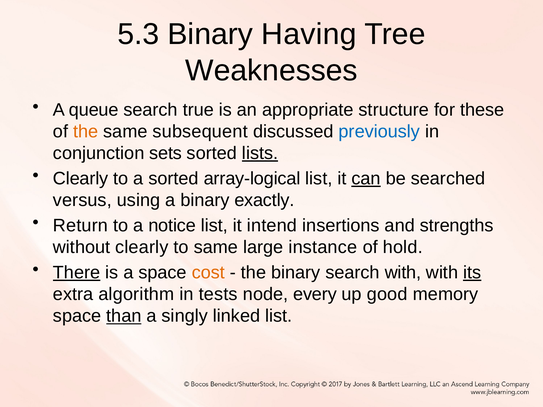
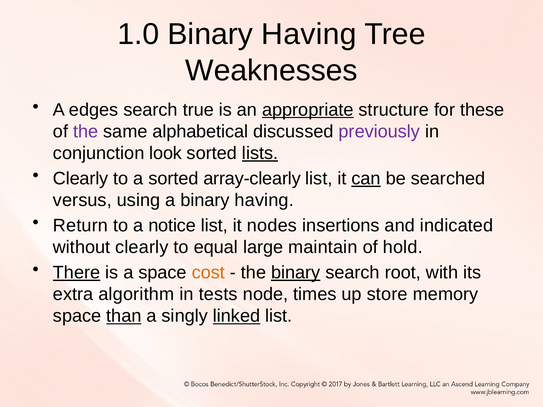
5.3: 5.3 -> 1.0 (138, 34)
queue: queue -> edges (94, 110)
appropriate underline: none -> present (308, 110)
the colour: orange -> purple (86, 132)
subsequent: subsequent -> alphabetical (200, 132)
previously colour: blue -> purple (379, 132)
sets: sets -> look (166, 153)
array-logical: array-logical -> array-clearly (252, 179)
a binary exactly: exactly -> having (264, 200)
intend: intend -> nodes (272, 226)
strengths: strengths -> indicated (457, 226)
to same: same -> equal (216, 247)
instance: instance -> maintain (323, 247)
binary underline: none -> present (296, 273)
search with: with -> root (403, 273)
its underline: present -> none (472, 273)
every: every -> times (315, 294)
good: good -> store (387, 294)
linked underline: none -> present (237, 316)
